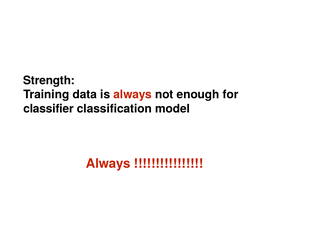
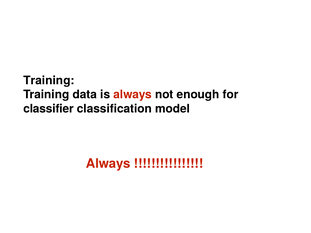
Strength: Strength -> Training (49, 80)
